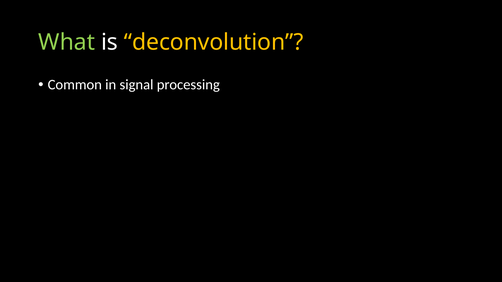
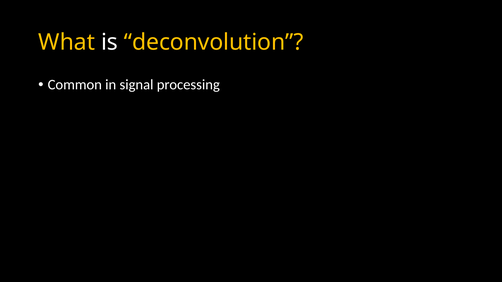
What colour: light green -> yellow (67, 42)
